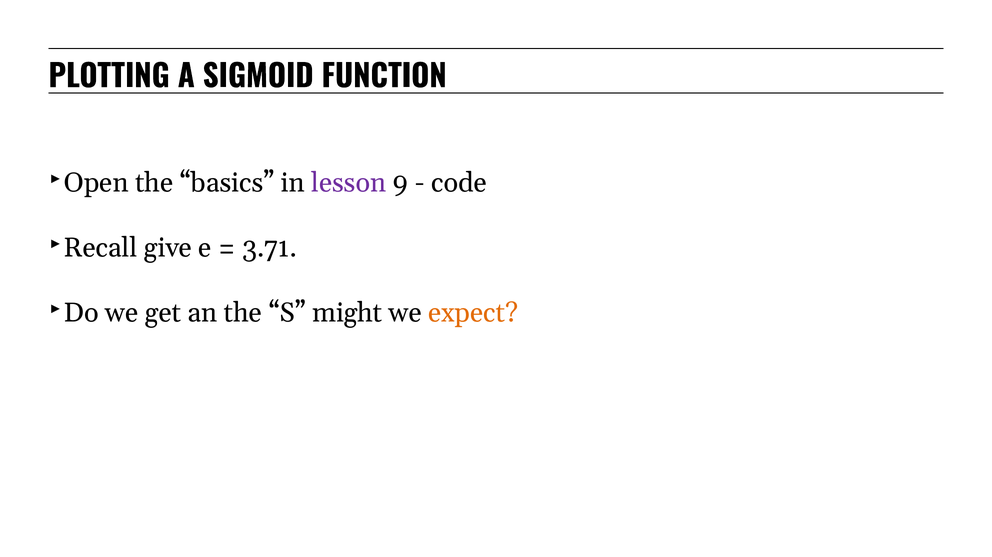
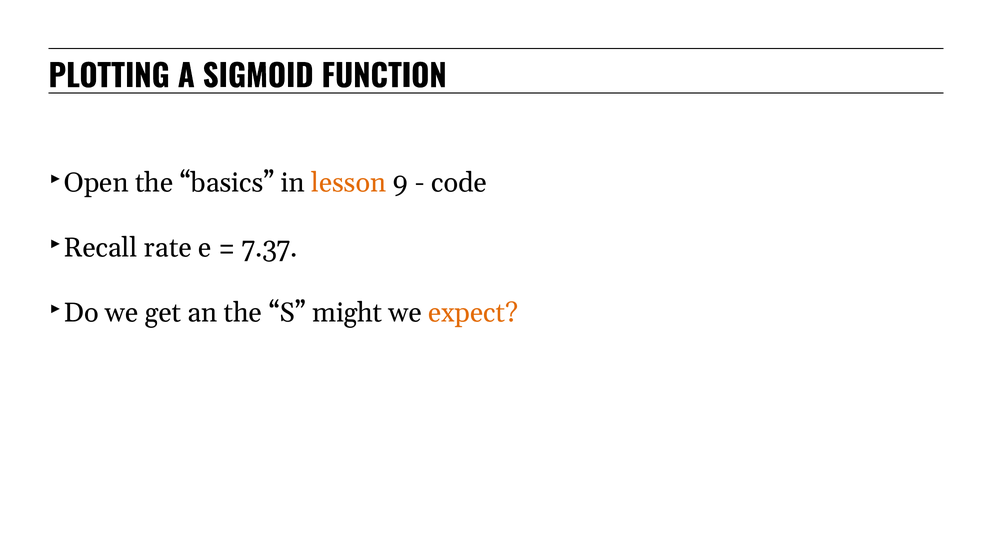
lesson colour: purple -> orange (349, 183)
give: give -> rate (168, 248)
3.71: 3.71 -> 7.37 (270, 248)
